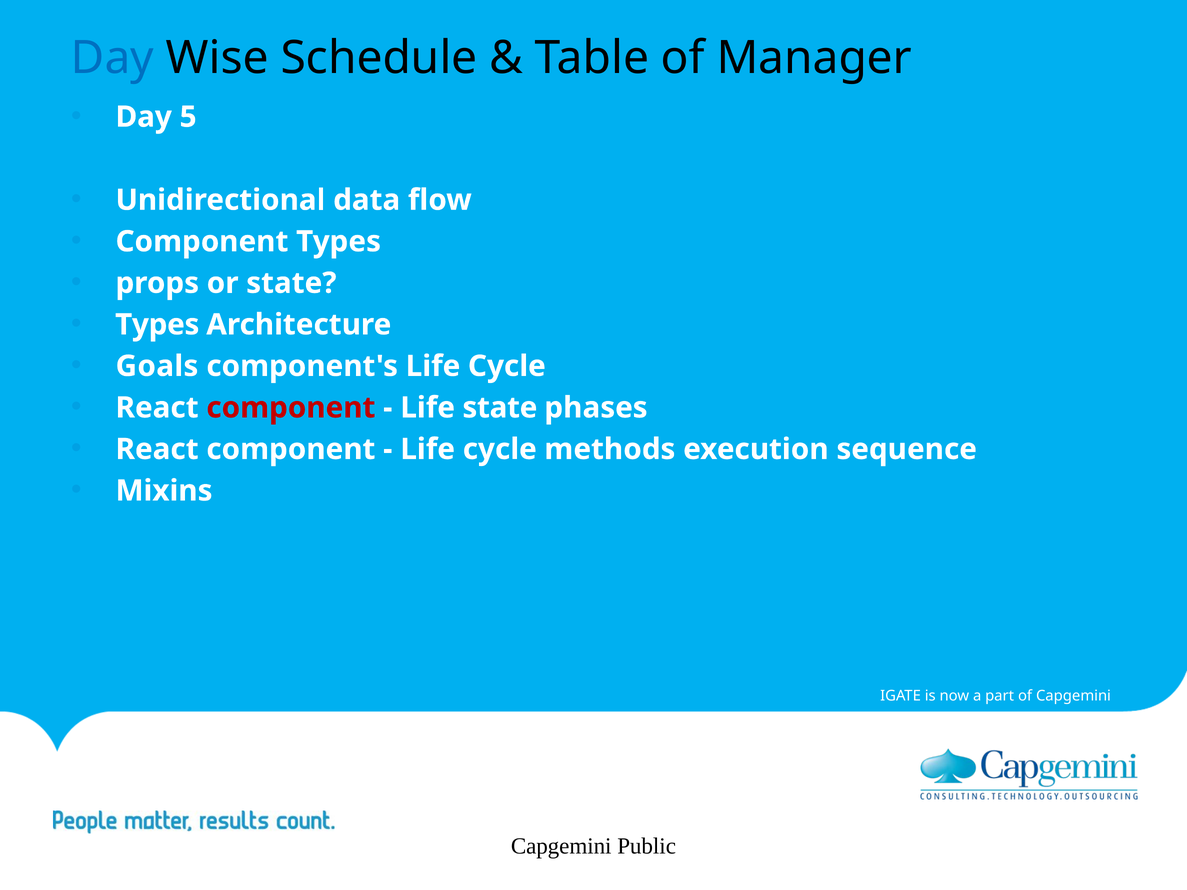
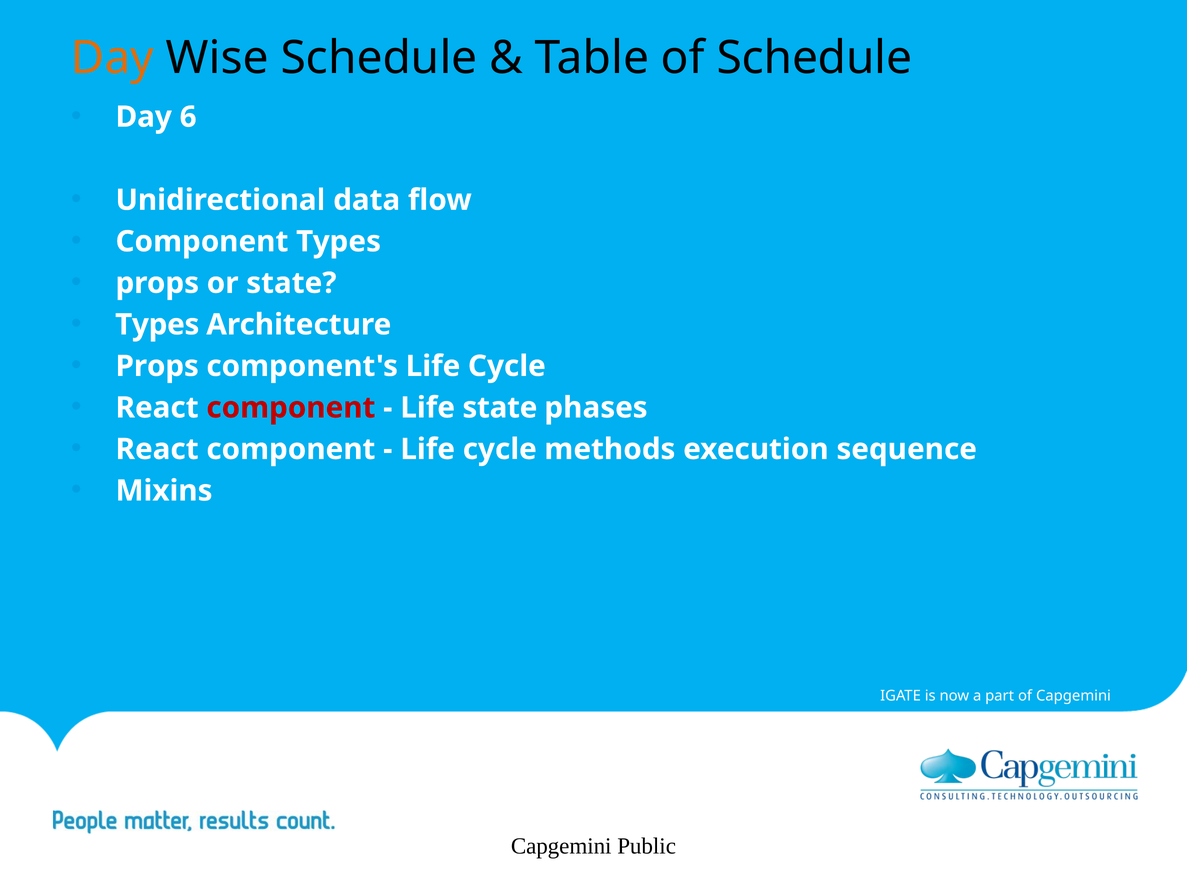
Day colour: blue -> orange (112, 58)
of Manager: Manager -> Schedule (814, 58)
5: 5 -> 6 (188, 117)
Goals: Goals -> Props (157, 366)
